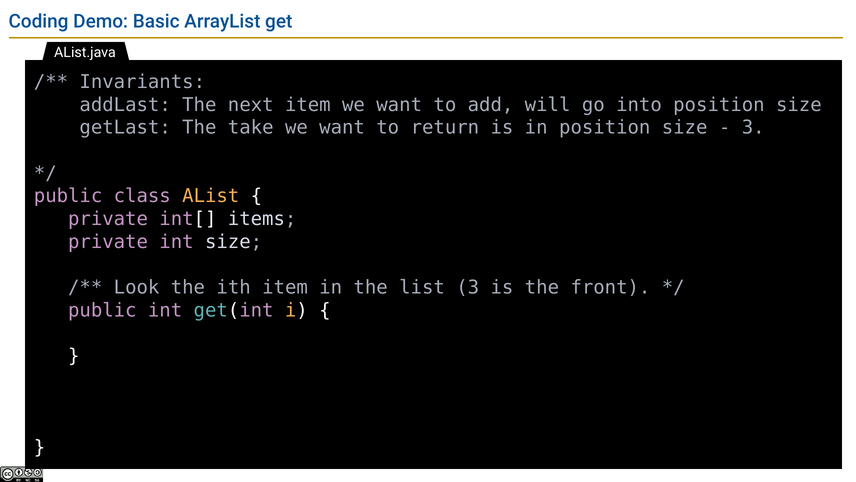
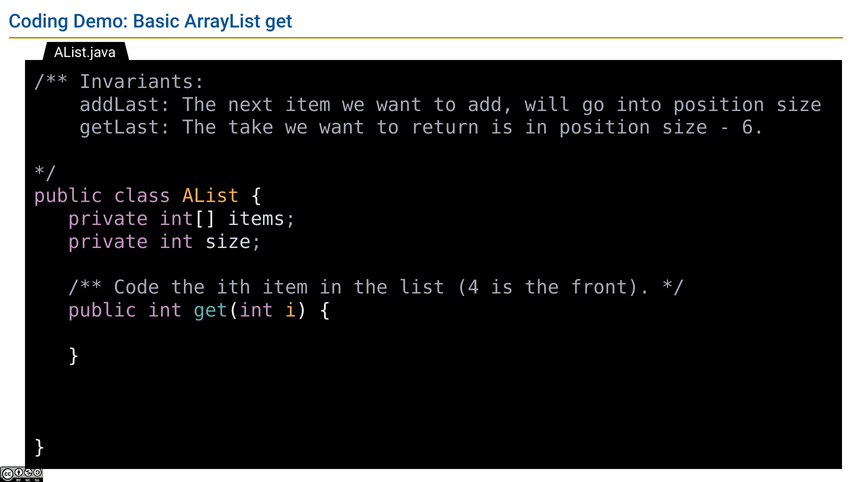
3: 3 -> 6 (753, 127)
Look: Look -> Code (137, 287)
list 3: 3 -> 4 (468, 287)
